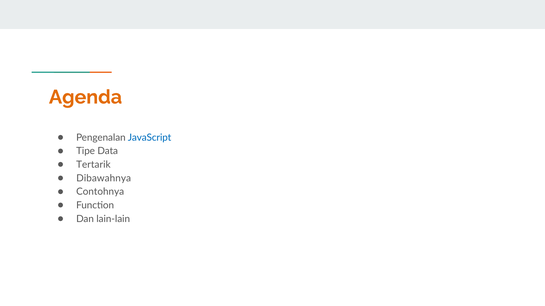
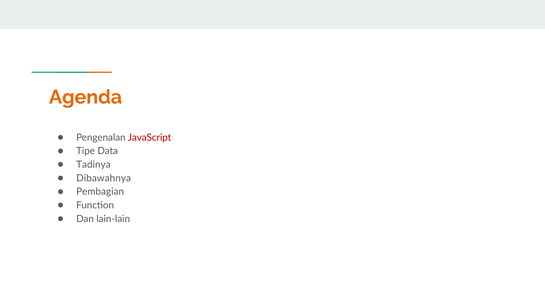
JavaScript colour: blue -> red (150, 138)
Tertarik: Tertarik -> Tadinya (93, 165)
Contohnya: Contohnya -> Pembagian (100, 192)
